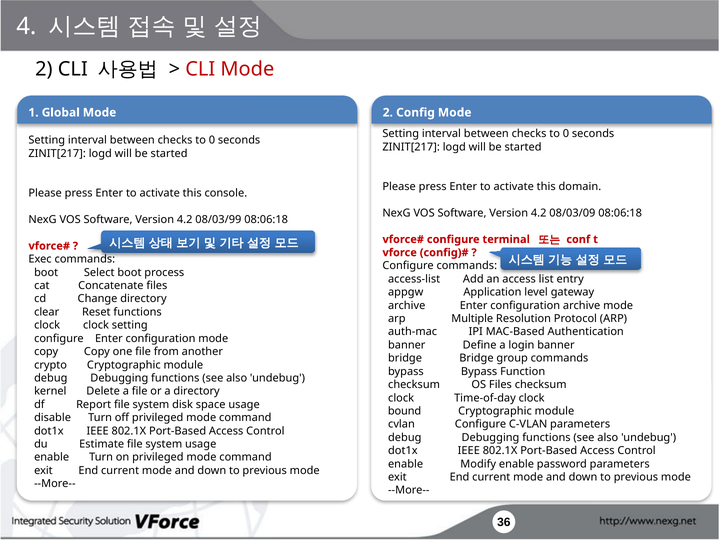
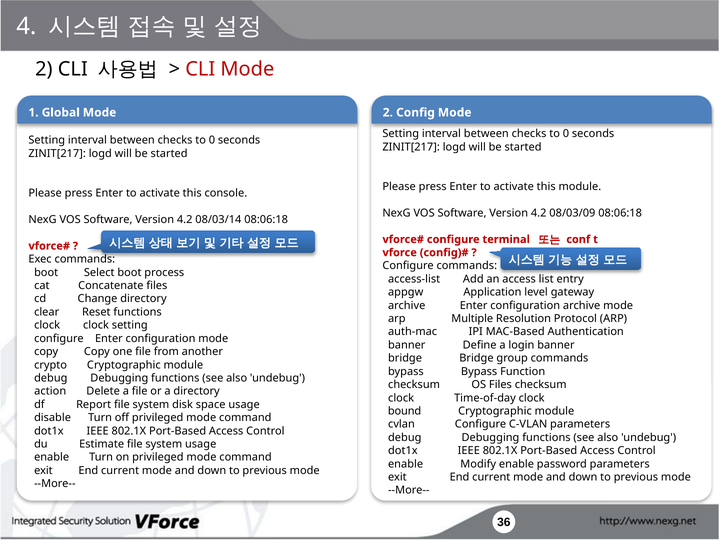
this domain: domain -> module (580, 187)
08/03/99: 08/03/99 -> 08/03/14 (218, 220)
kernel: kernel -> action (50, 391)
